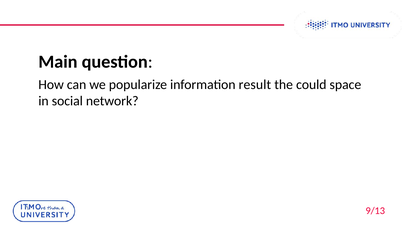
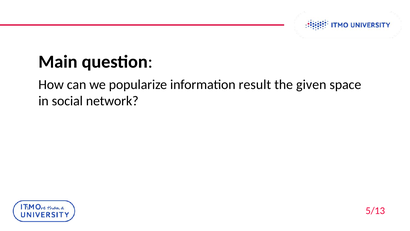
could: could -> given (311, 85)
9/13: 9/13 -> 5/13 (375, 211)
